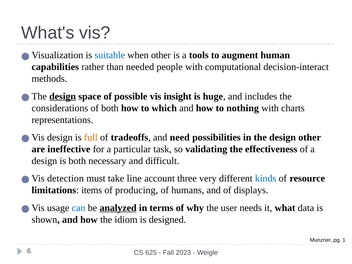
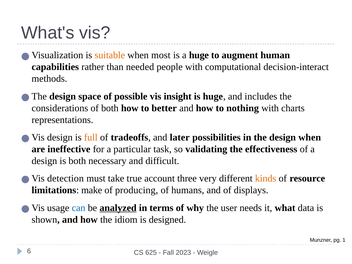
suitable colour: blue -> orange (110, 55)
when other: other -> most (161, 55)
a tools: tools -> huge (199, 55)
design underline: present -> none (63, 96)
which: which -> better (164, 108)
need: need -> later (180, 137)
design other: other -> when (310, 137)
line: line -> true (134, 178)
kinds colour: blue -> orange (266, 178)
items: items -> make (92, 190)
